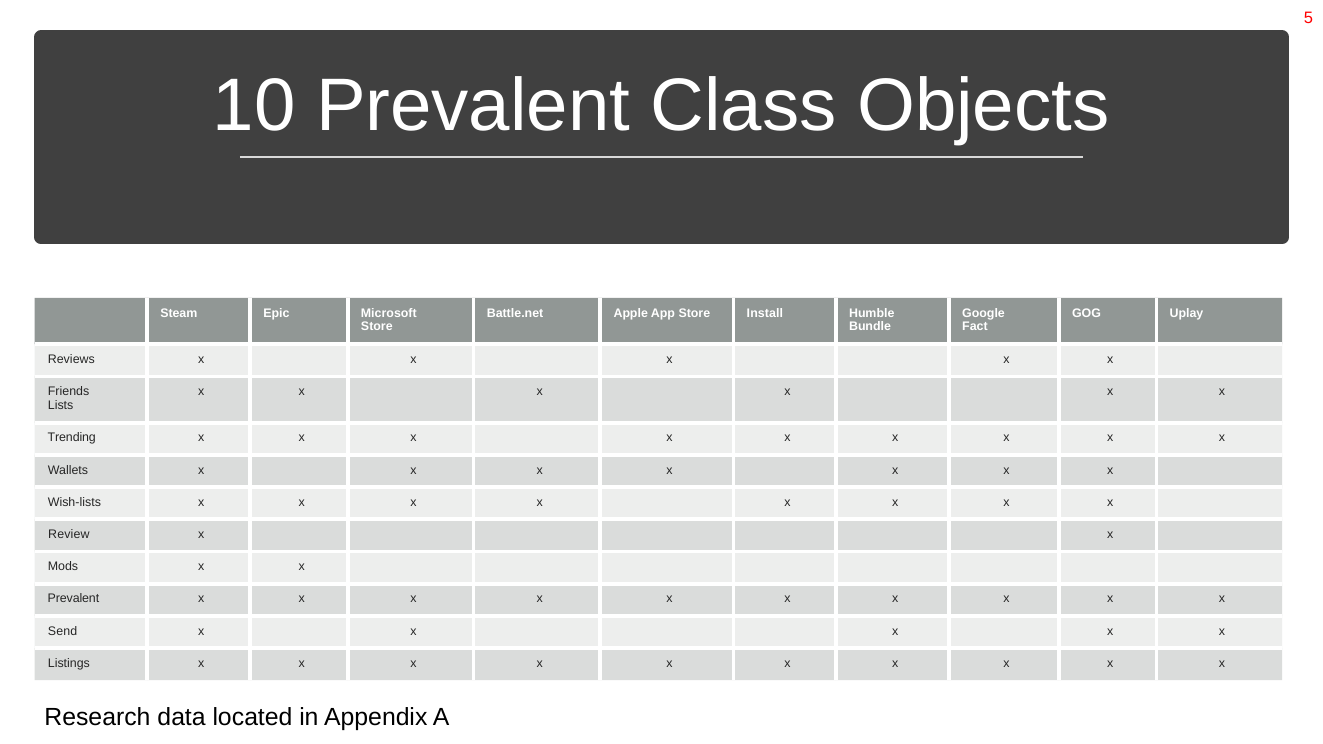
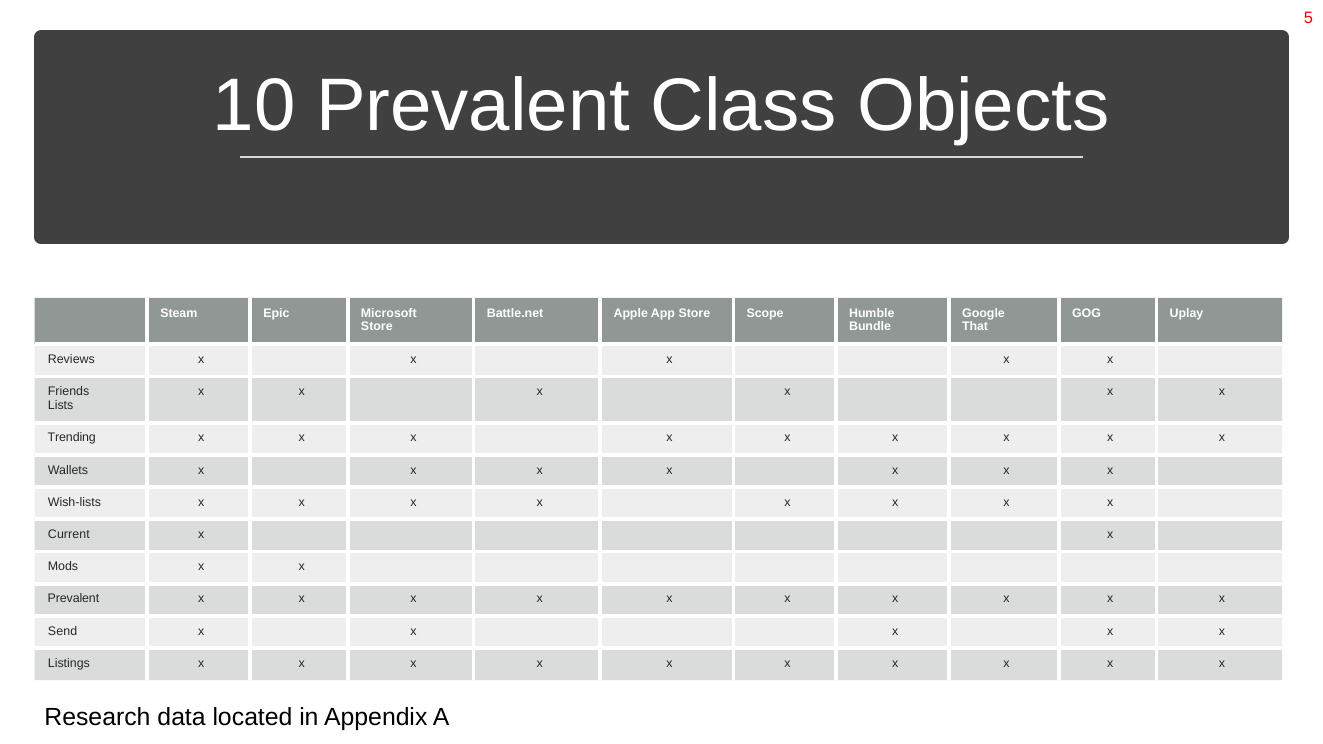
Install: Install -> Scope (765, 313)
Fact: Fact -> That (975, 327)
Review: Review -> Current (69, 535)
